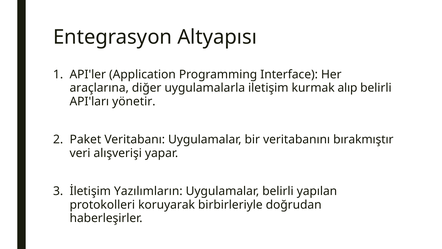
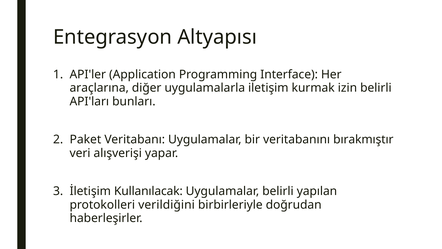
alıp: alıp -> izin (347, 88)
yönetir: yönetir -> bunları (134, 101)
Yazılımların: Yazılımların -> Kullanılacak (148, 191)
koruyarak: koruyarak -> verildiğini (167, 204)
